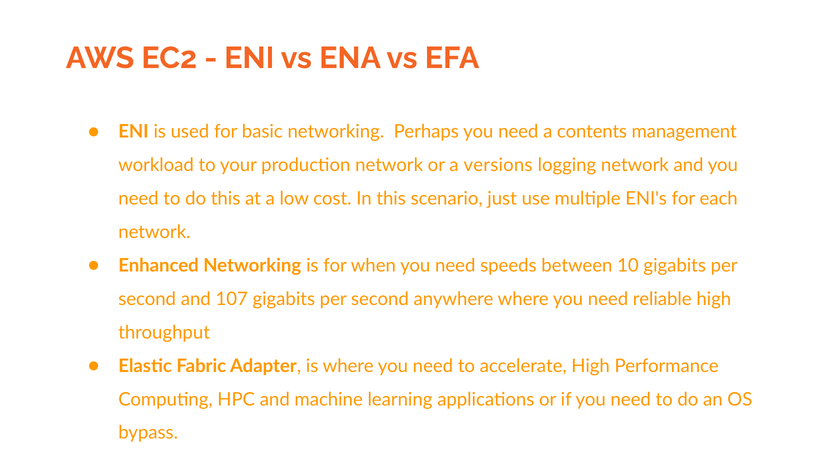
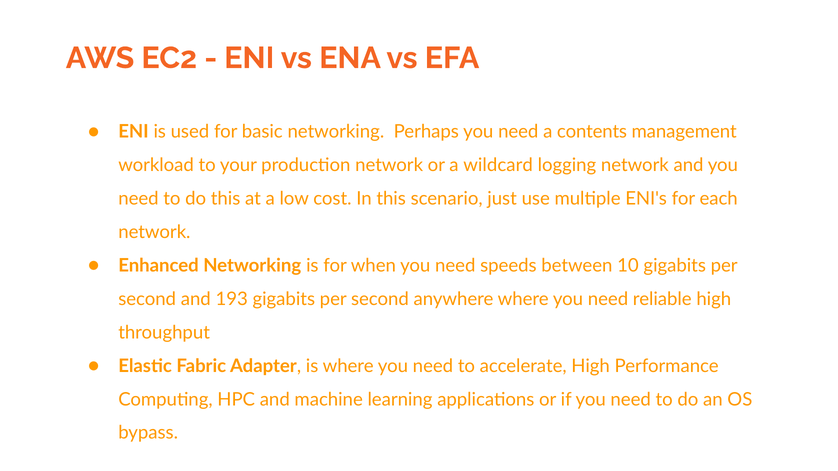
versions: versions -> wildcard (498, 165)
107: 107 -> 193 (232, 299)
